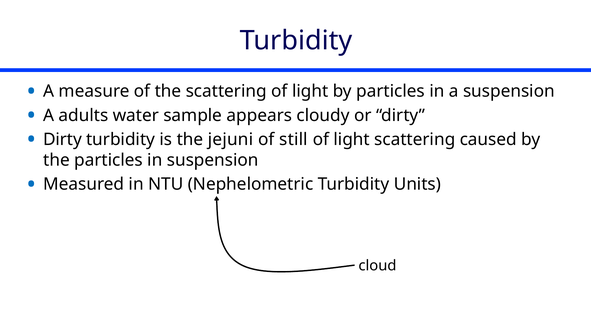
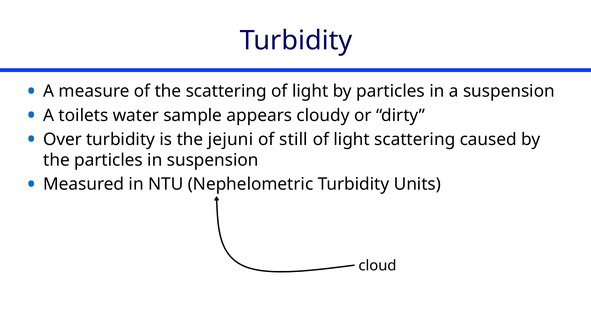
adults: adults -> toilets (83, 115)
Dirty: Dirty -> Over (63, 140)
